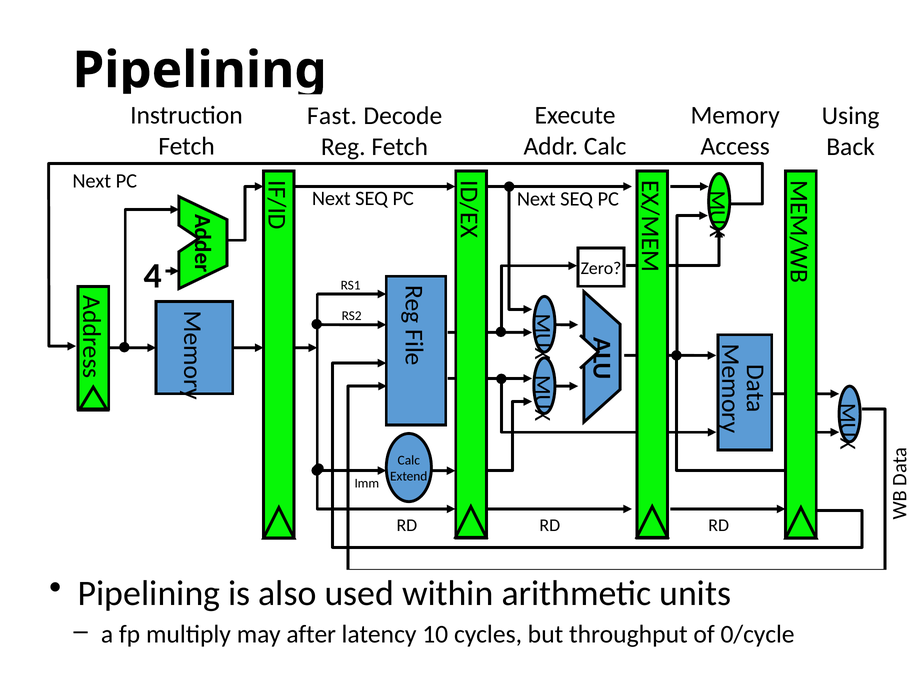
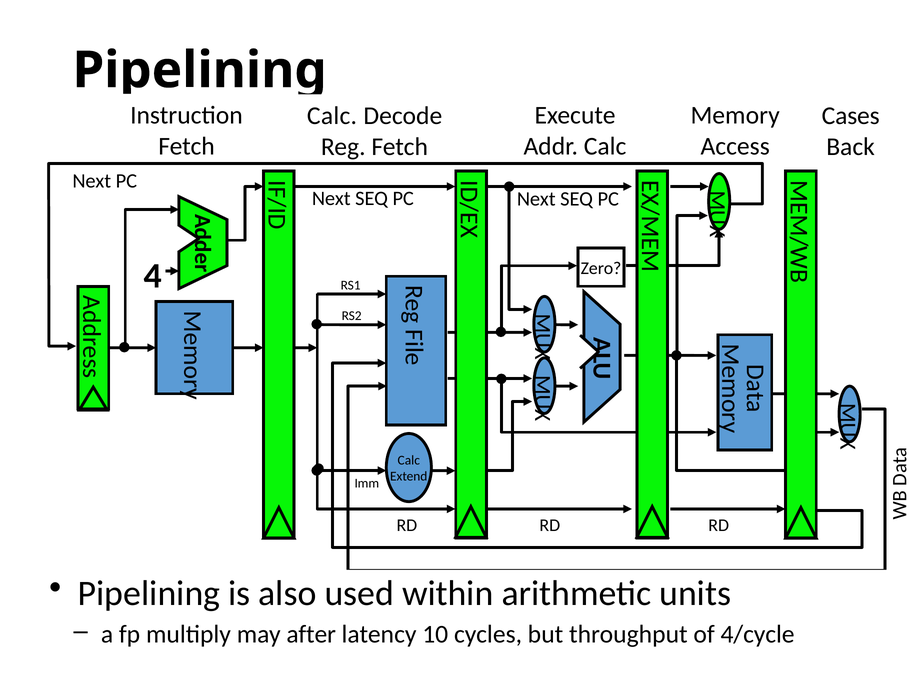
Fast: Fast -> Calc (332, 116)
Using: Using -> Cases (851, 116)
0/cycle: 0/cycle -> 4/cycle (758, 634)
